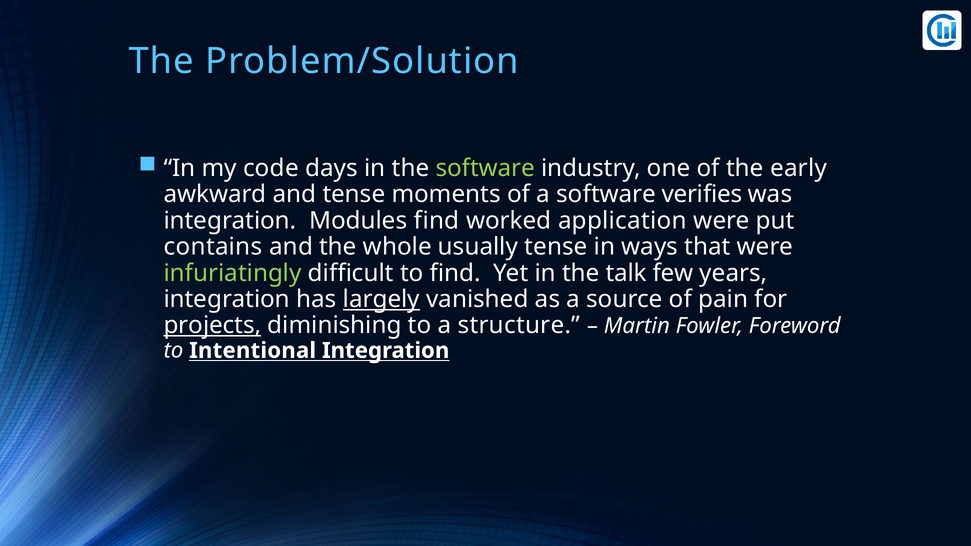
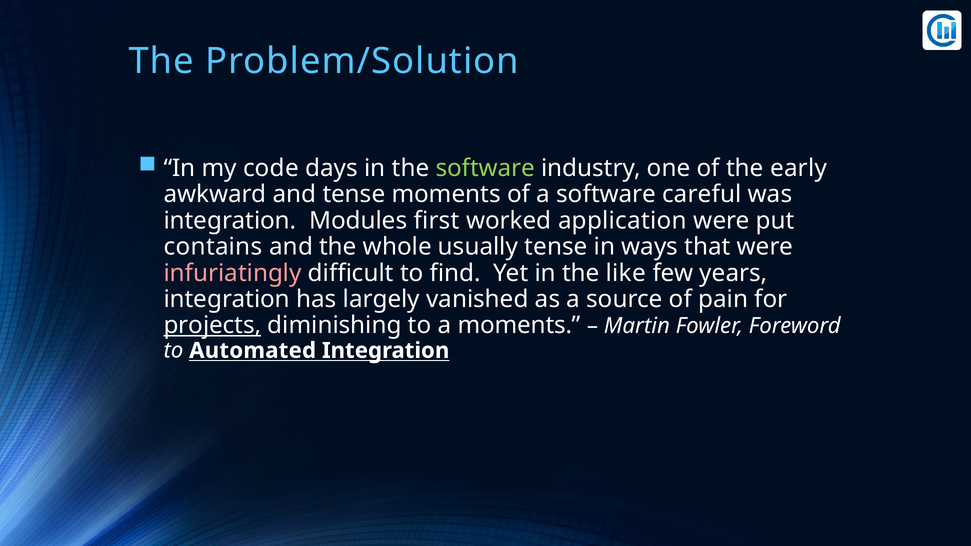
verifies: verifies -> careful (702, 195)
Modules find: find -> first (437, 221)
infuriatingly colour: light green -> pink (233, 273)
talk: talk -> like (626, 273)
largely underline: present -> none (381, 299)
a structure: structure -> moments (519, 326)
Intentional: Intentional -> Automated (253, 351)
